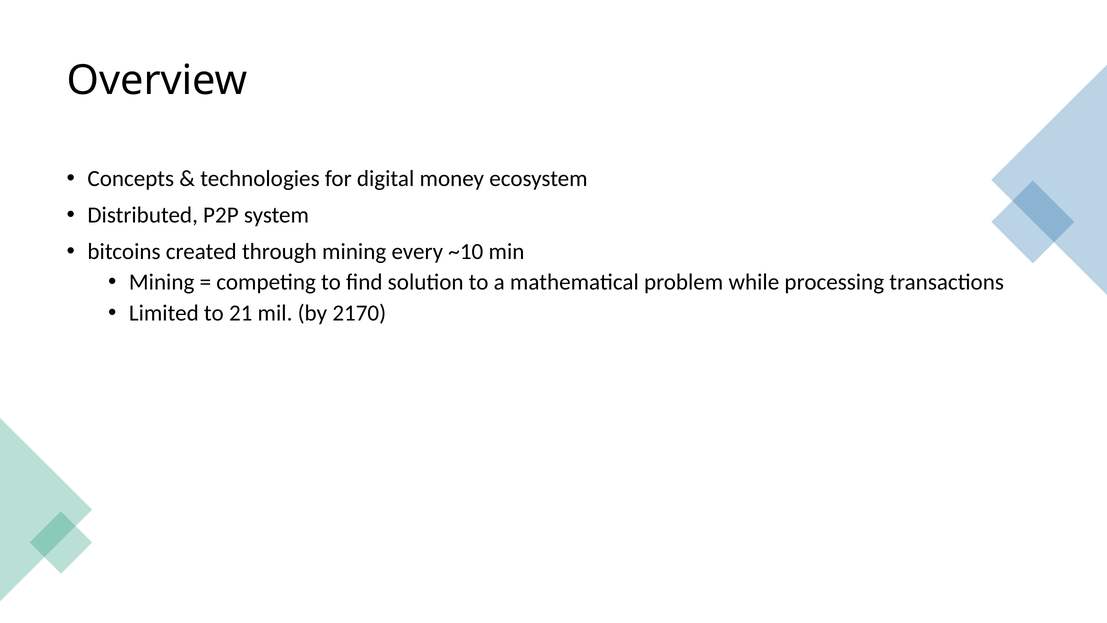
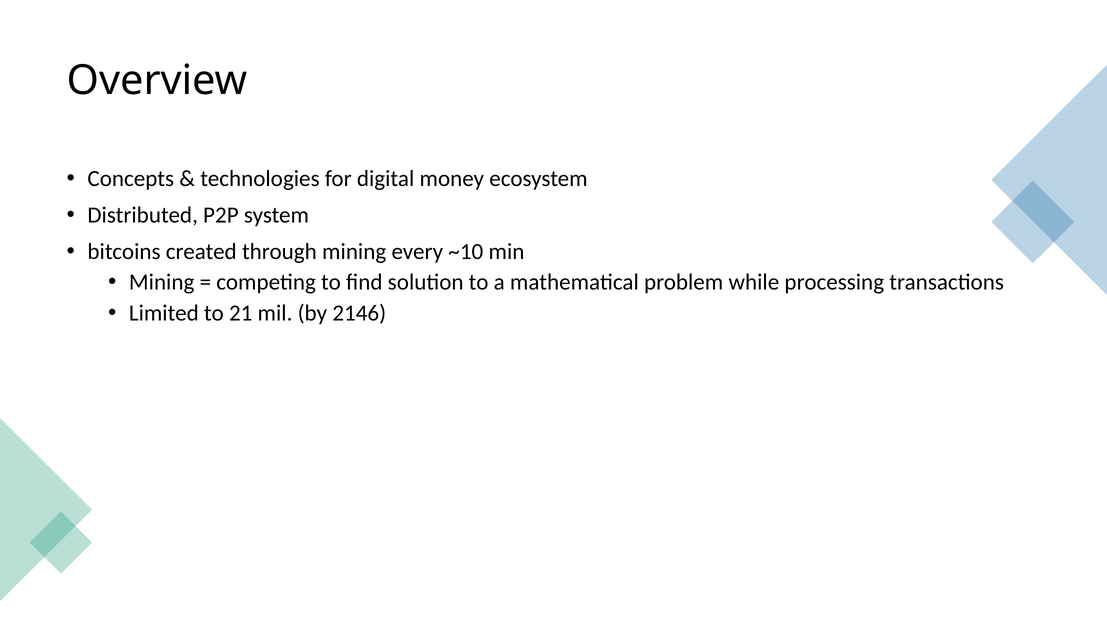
2170: 2170 -> 2146 (359, 313)
